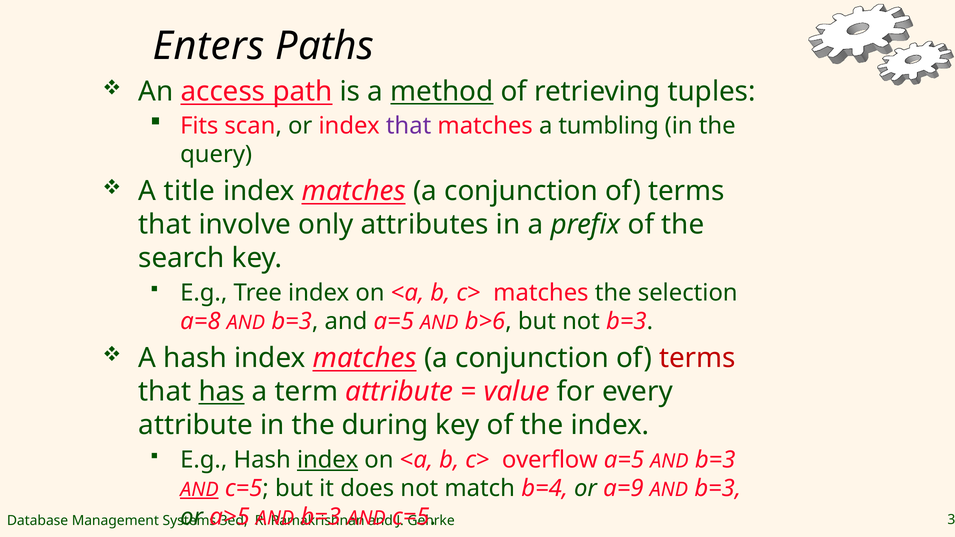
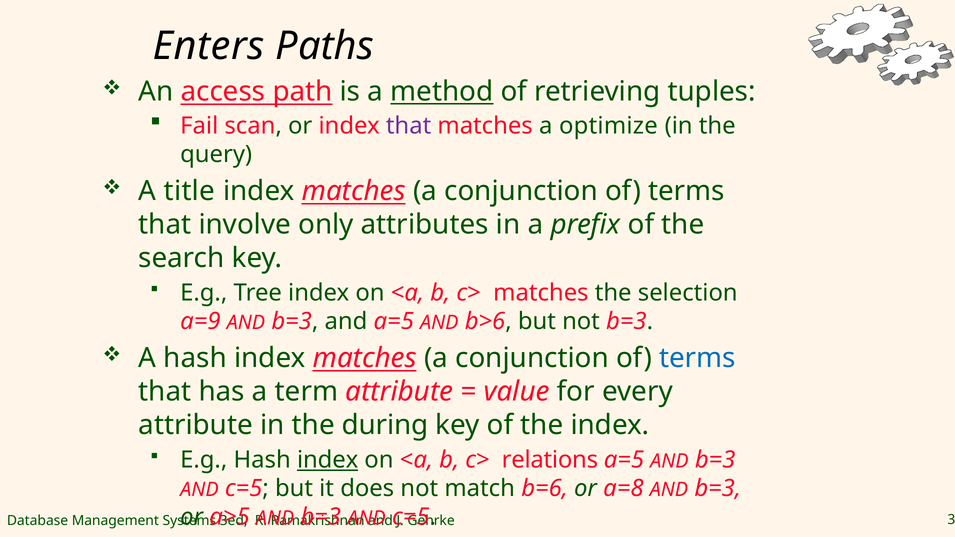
Fits: Fits -> Fail (199, 126)
tumbling: tumbling -> optimize (608, 126)
a=8: a=8 -> a=9 (200, 321)
terms colour: red -> blue (698, 358)
has underline: present -> none (222, 392)
overflow: overflow -> relations (550, 460)
AND underline: present -> none (199, 490)
b=4: b=4 -> b=6 (545, 489)
a=9: a=9 -> a=8 (623, 489)
